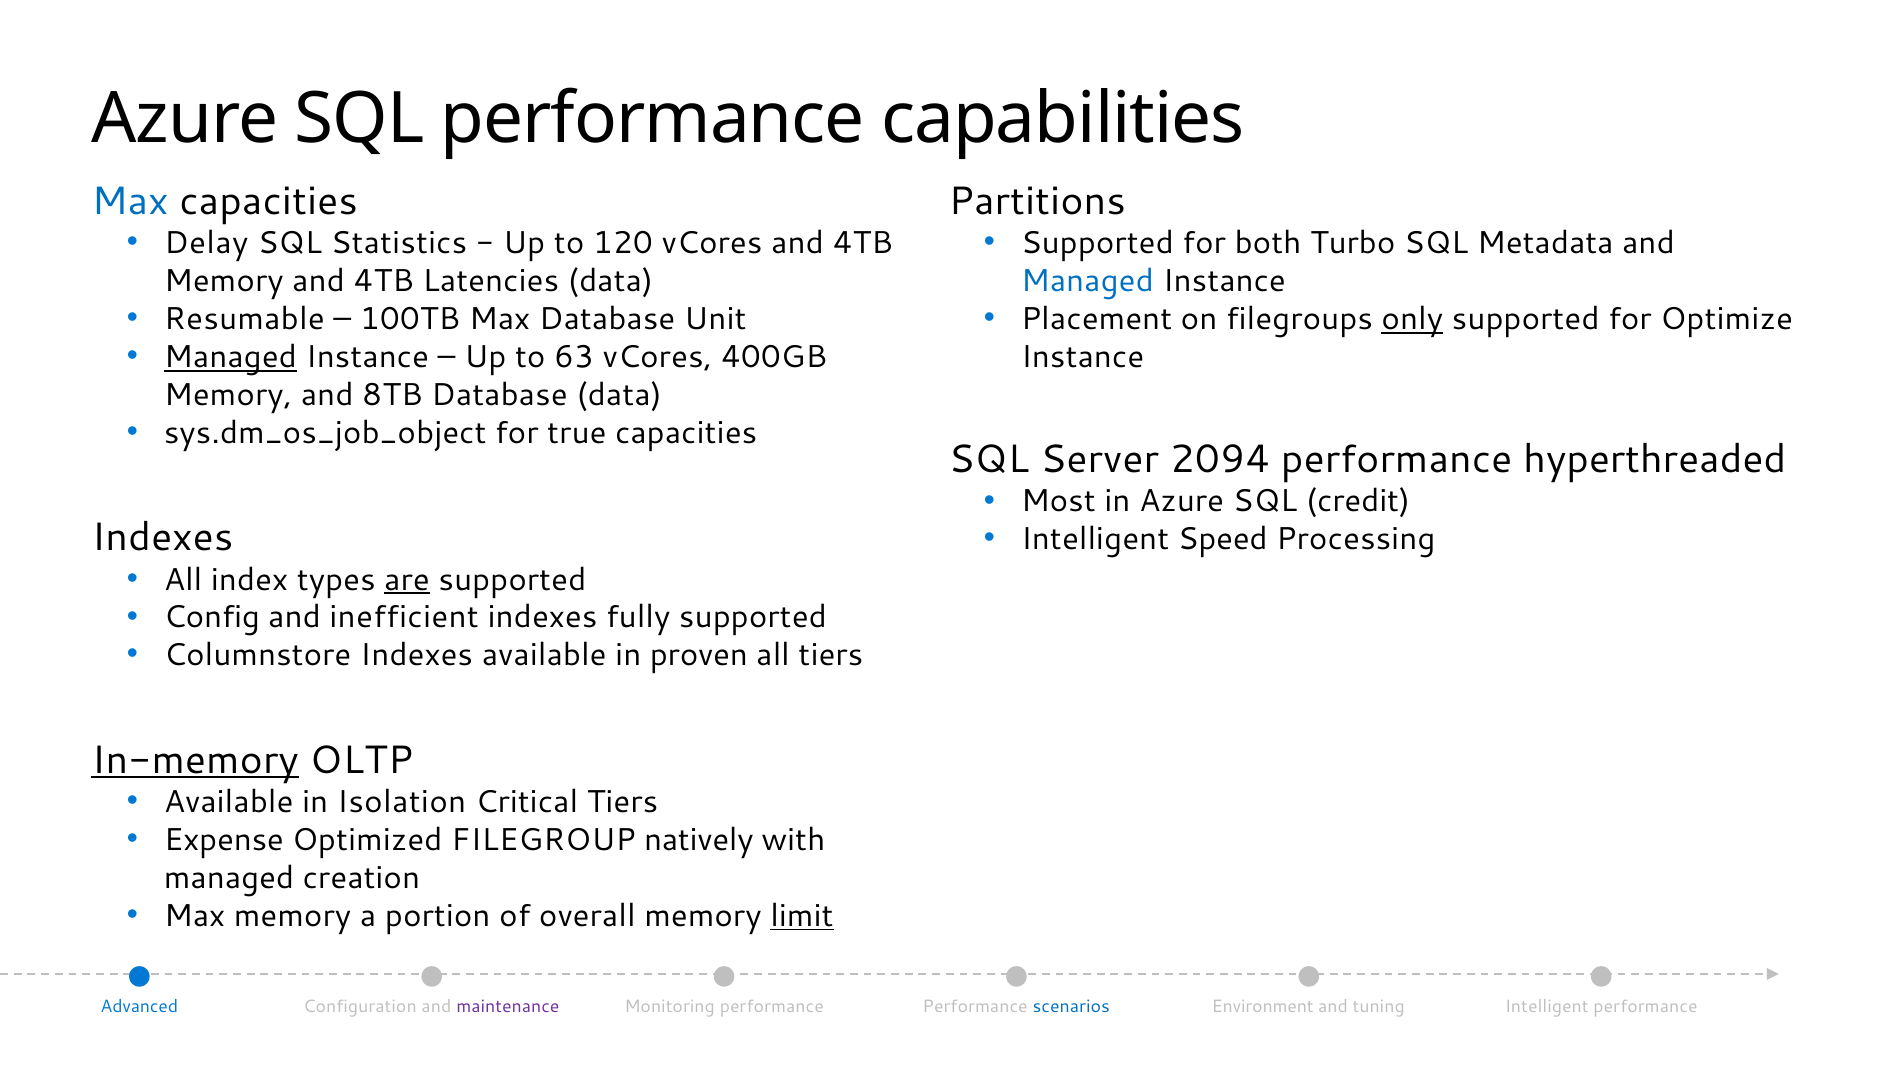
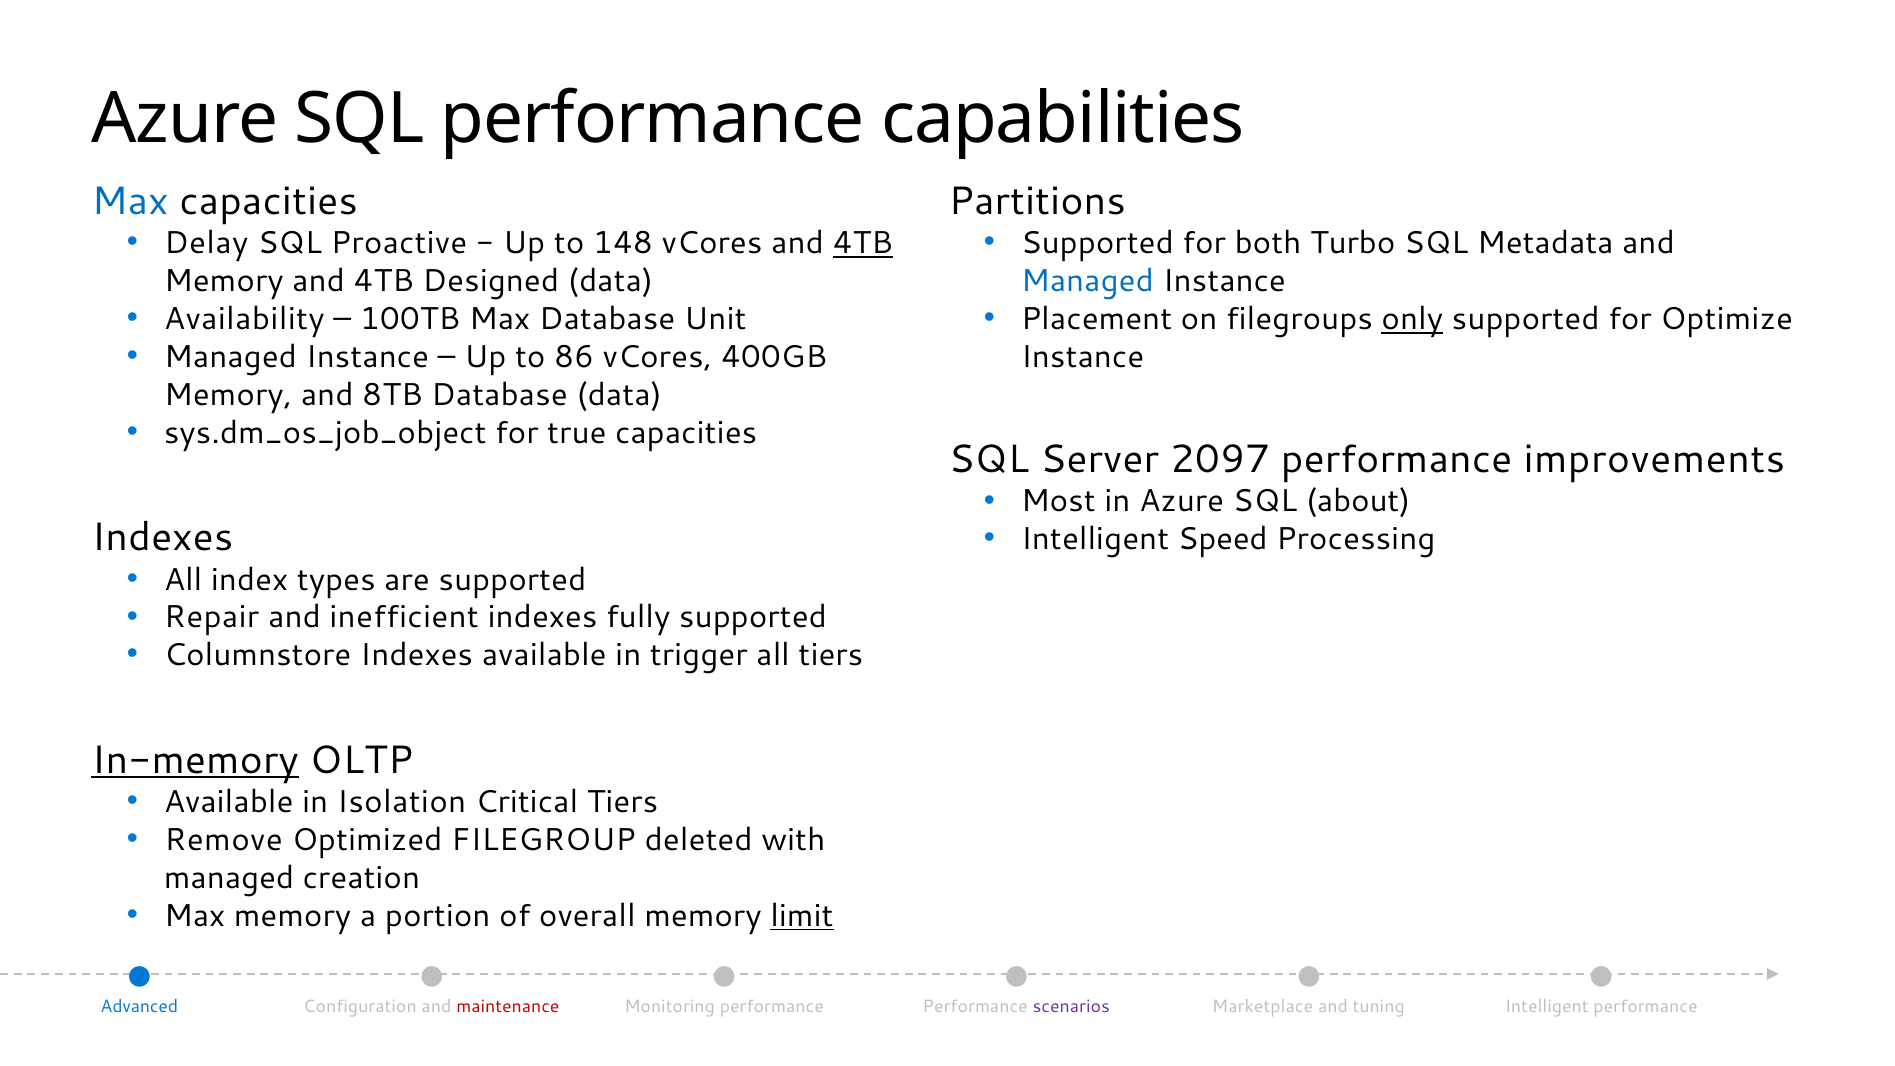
Statistics: Statistics -> Proactive (399, 243)
120: 120 -> 148 (623, 243)
4TB underline: none -> present (863, 243)
Latencies: Latencies -> Designed (491, 281)
Resumable: Resumable -> Availability (244, 319)
Managed underline: present -> none (230, 357)
63: 63 -> 86 (574, 357)
2094: 2094 -> 2097 (1220, 459)
hyperthreaded: hyperthreaded -> improvements (1654, 459)
credit: credit -> about (1358, 502)
are underline: present -> none (407, 580)
Config: Config -> Repair (212, 618)
proven: proven -> trigger (699, 655)
Expense: Expense -> Remove (224, 840)
natively: natively -> deleted (699, 840)
maintenance colour: purple -> red (508, 1007)
scenarios colour: blue -> purple (1071, 1007)
Environment: Environment -> Marketplace (1263, 1007)
